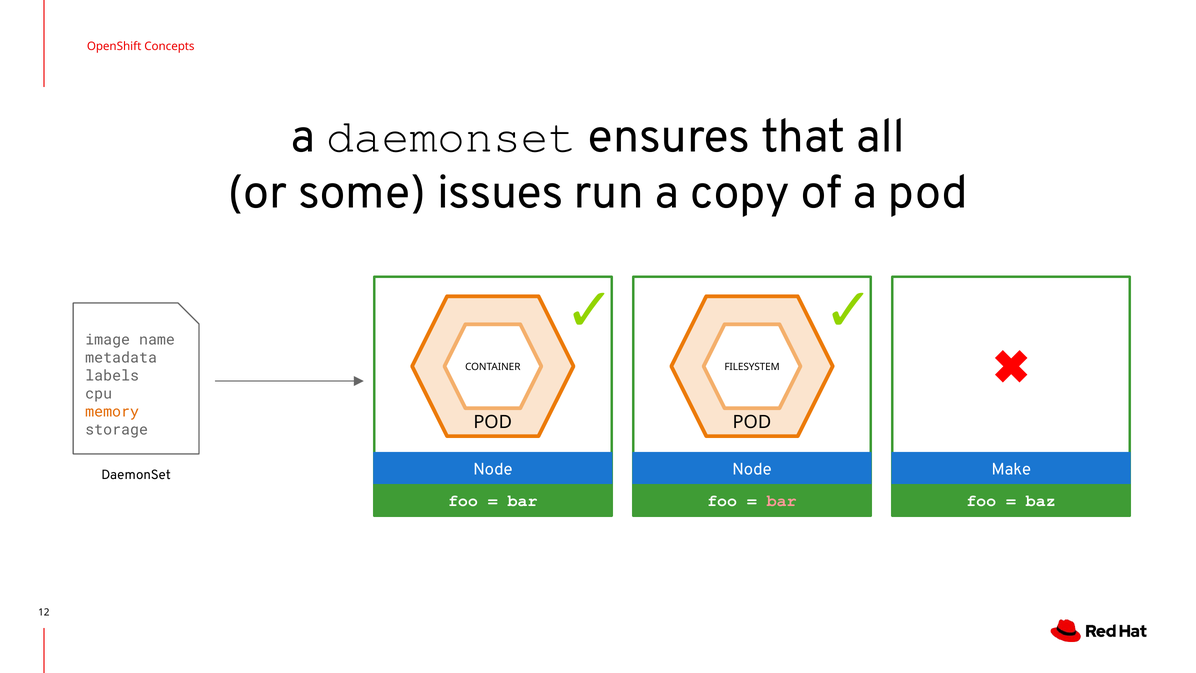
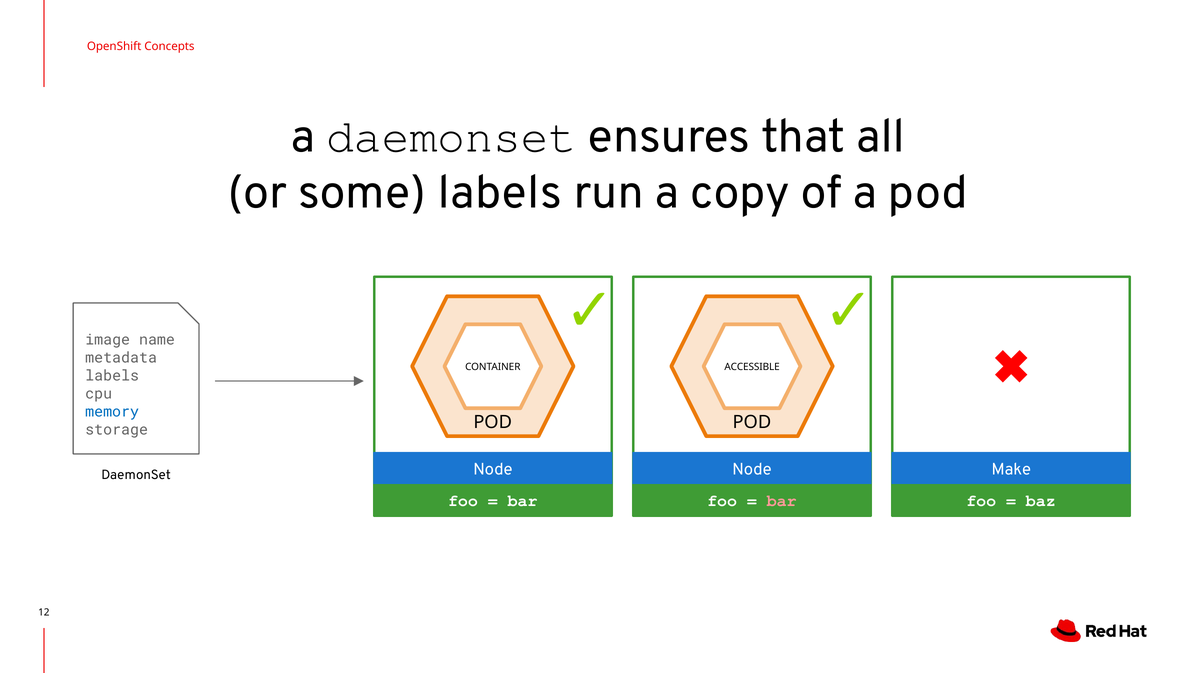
some issues: issues -> labels (500, 192)
FILESYSTEM: FILESYSTEM -> ACCESSIBLE (752, 367)
memory colour: orange -> blue (112, 412)
